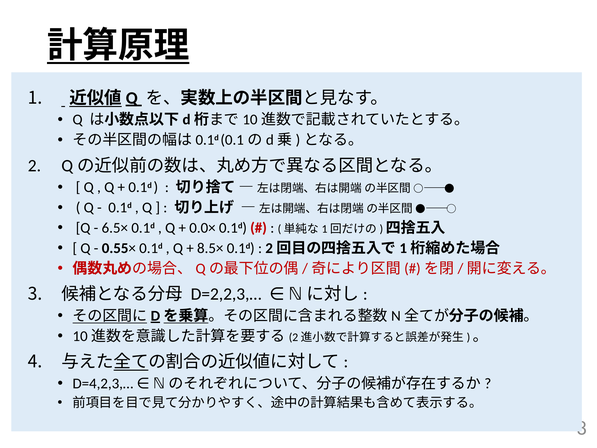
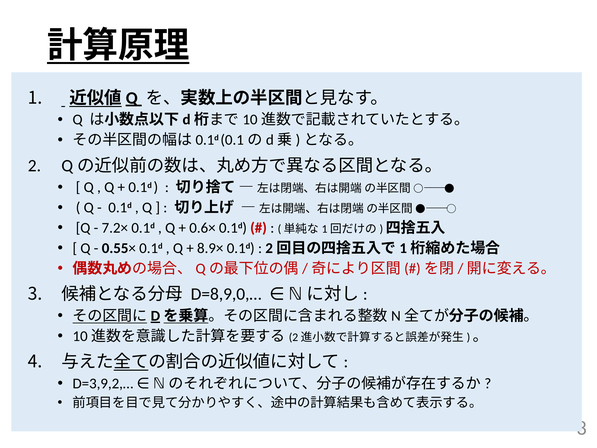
6.5×: 6.5× -> 7.2× (115, 228)
0.0×: 0.0× -> 0.6× (202, 228)
8.5×: 8.5× -> 8.9× (210, 248)
D=2,2,3,…: D=2,2,3,… -> D=8,9,0,… (226, 294)
D=4,2,3,…: D=4,2,3,… -> D=3,9,2,… (103, 383)
